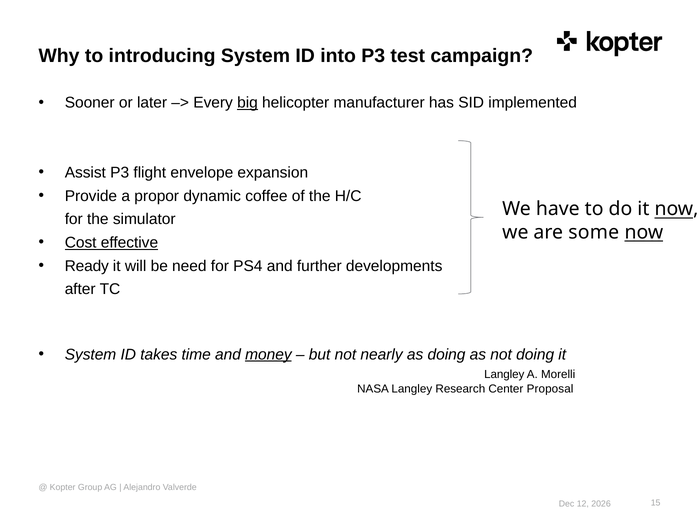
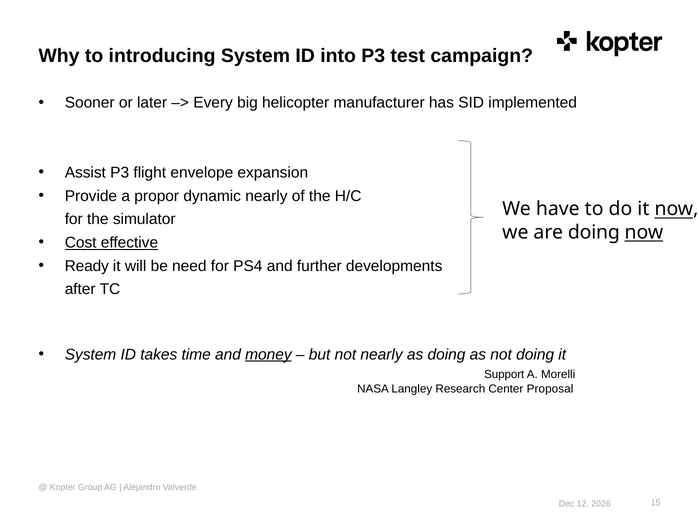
big underline: present -> none (247, 103)
dynamic coffee: coffee -> nearly (266, 196)
are some: some -> doing (594, 232)
Langley: Langley -> Support (504, 375)
